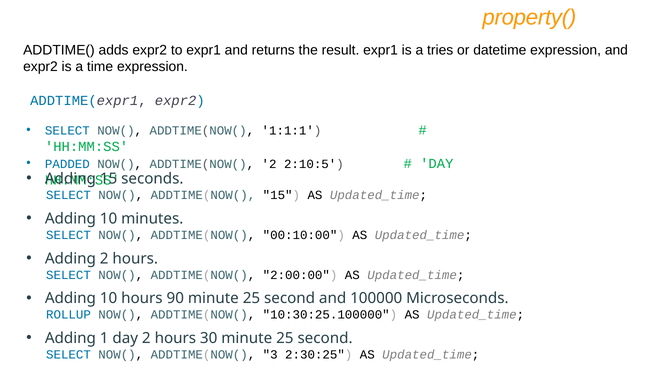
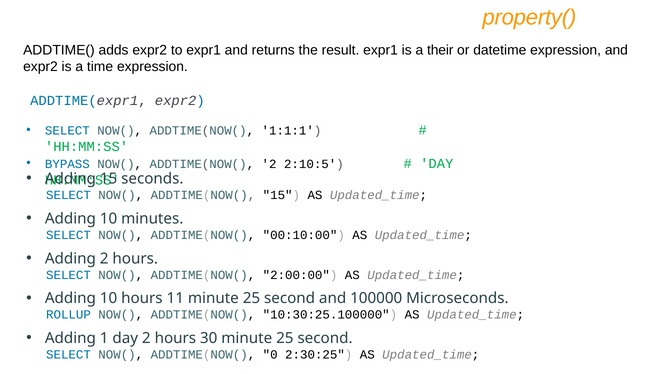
tries: tries -> their (440, 50)
PADDED: PADDED -> BYPASS (67, 164)
90: 90 -> 11 (175, 298)
3: 3 -> 0 (270, 354)
